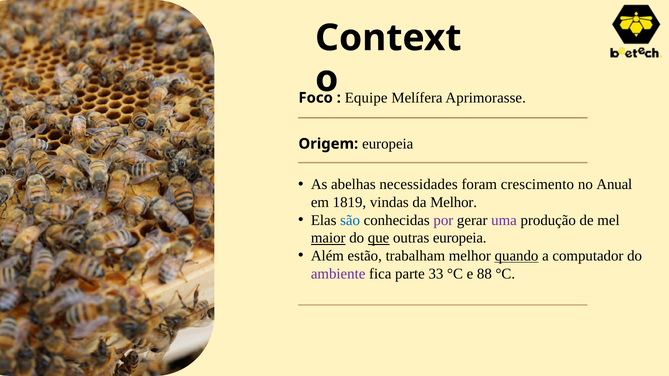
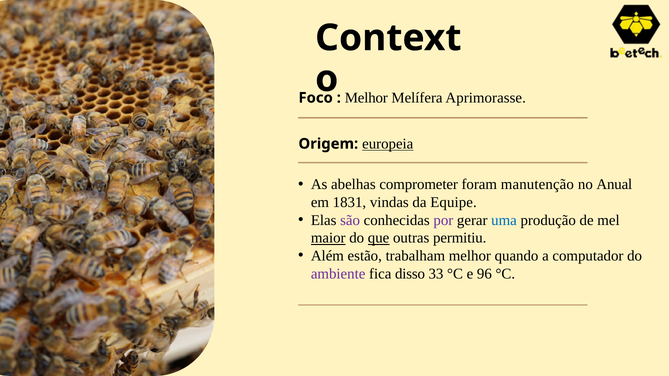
Equipe: Equipe -> Melhor (366, 98)
europeia underline: none -> present (388, 144)
necessidades: necessidades -> comprometer (419, 185)
crescimento: crescimento -> manutenção (537, 185)
1819: 1819 -> 1831 (349, 203)
da Melhor: Melhor -> Equipe (454, 203)
são colour: blue -> purple (350, 220)
uma colour: purple -> blue (504, 220)
outras europeia: europeia -> permitiu (460, 238)
quando underline: present -> none (517, 256)
parte: parte -> disso (410, 274)
88: 88 -> 96 (484, 274)
